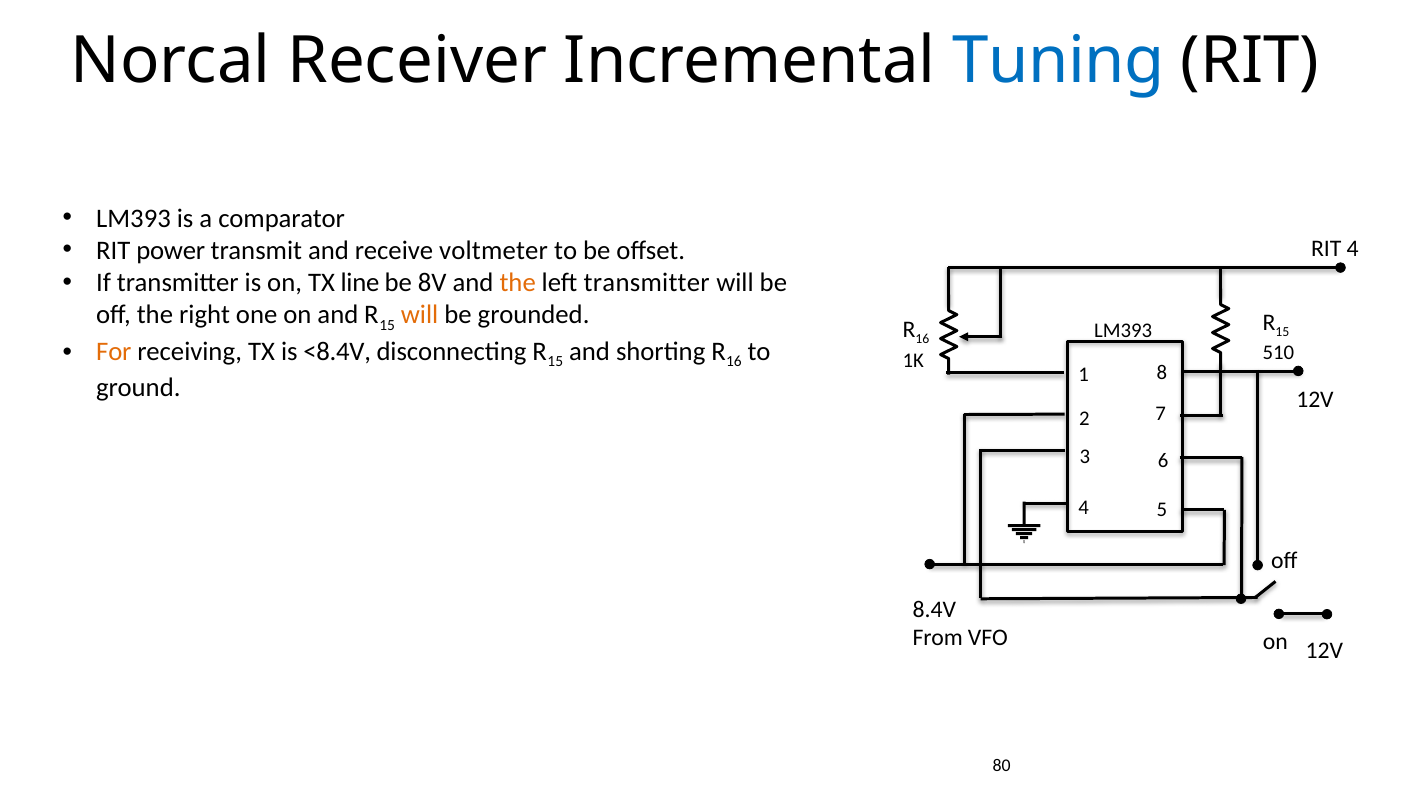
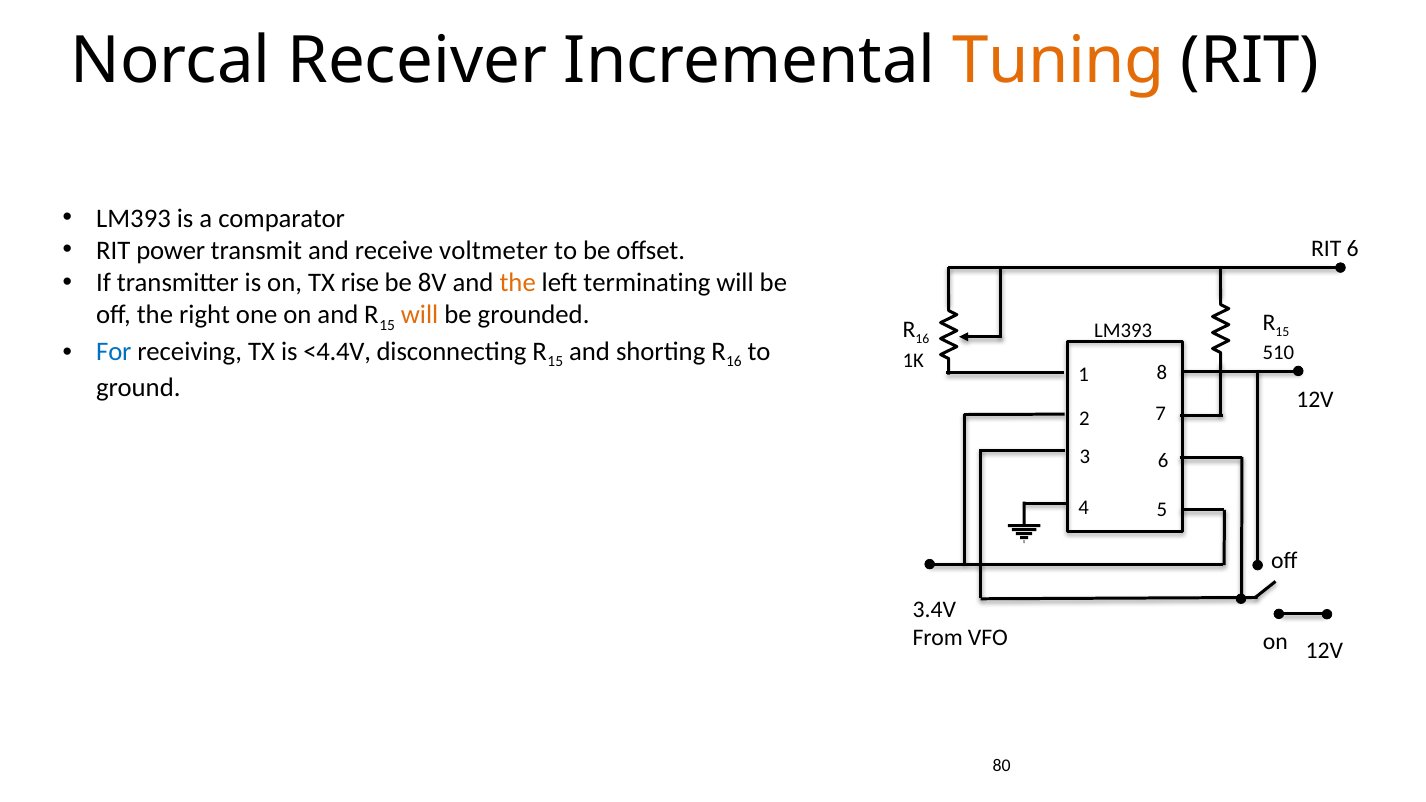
Tuning colour: blue -> orange (1059, 61)
RIT 4: 4 -> 6 (1353, 249)
line: line -> rise (360, 283)
left transmitter: transmitter -> terminating (647, 283)
For colour: orange -> blue (114, 351)
<8.4V: <8.4V -> <4.4V (337, 351)
8.4V: 8.4V -> 3.4V (934, 609)
